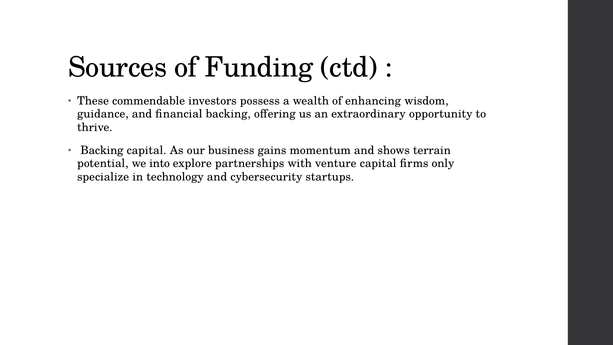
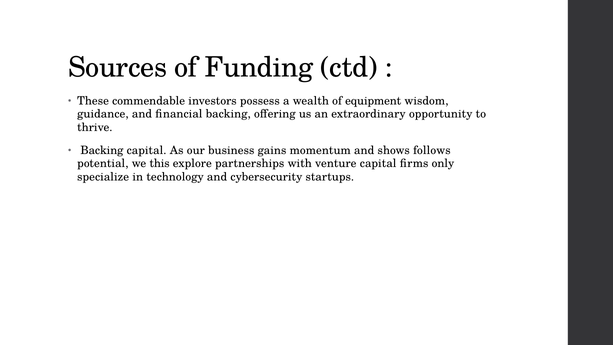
enhancing: enhancing -> equipment (373, 101)
terrain: terrain -> follows (432, 150)
into: into -> this (160, 164)
